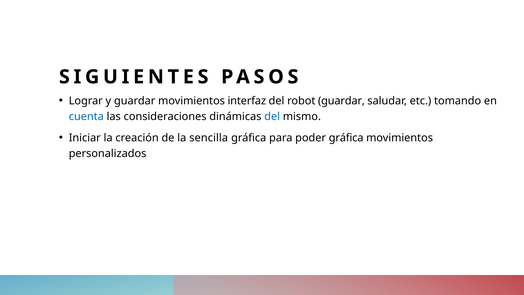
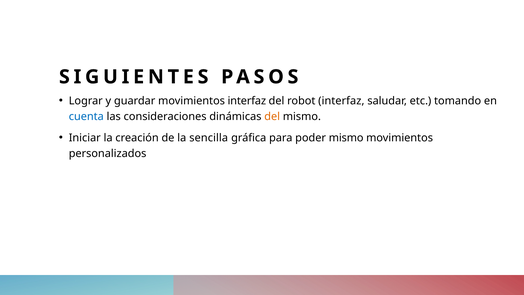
robot guardar: guardar -> interfaz (341, 101)
del colour: blue -> orange (272, 116)
poder gráfica: gráfica -> mismo (346, 138)
